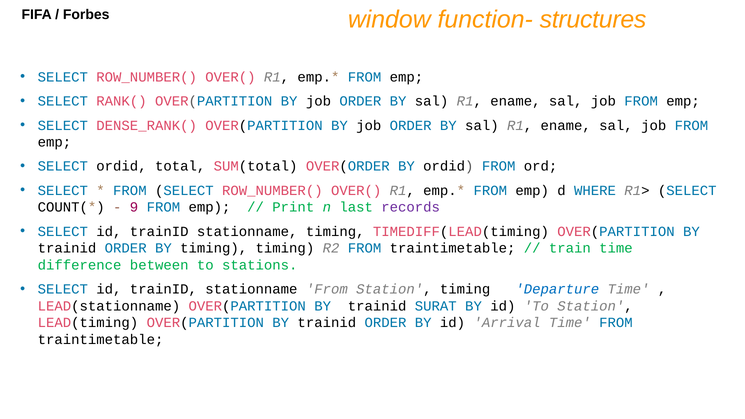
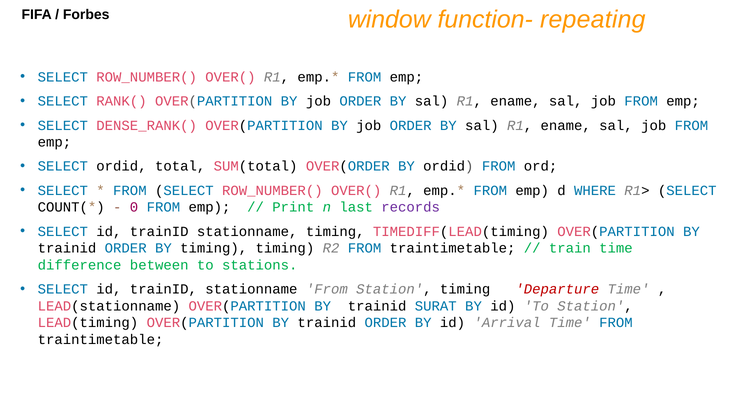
structures: structures -> repeating (593, 19)
9: 9 -> 0 (134, 207)
Departure colour: blue -> red (557, 289)
